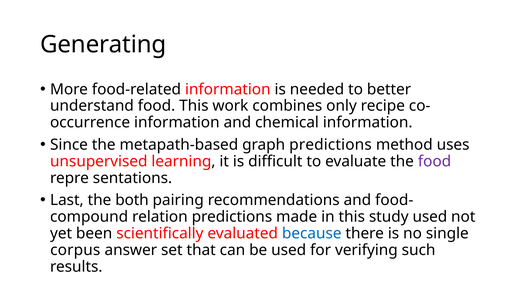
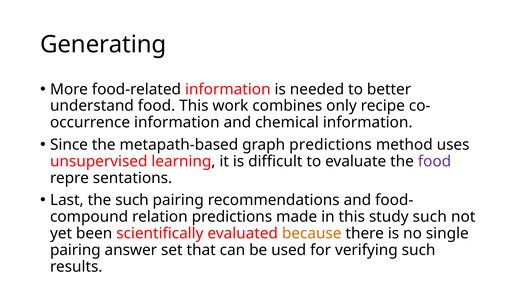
the both: both -> such (132, 200)
study used: used -> such (430, 216)
because colour: blue -> orange (312, 233)
corpus: corpus -> pairing (75, 250)
